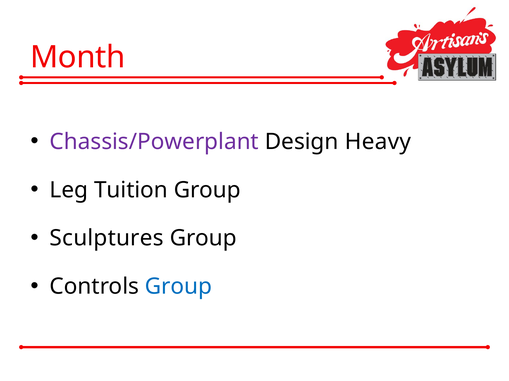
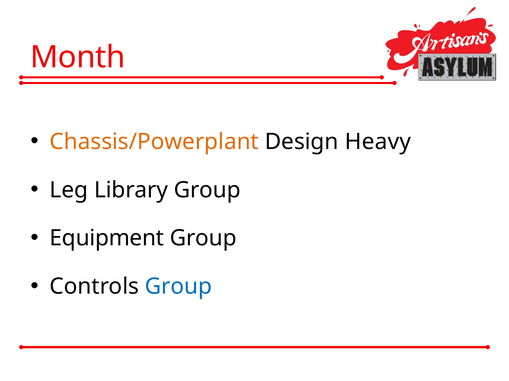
Chassis/Powerplant colour: purple -> orange (154, 142)
Tuition: Tuition -> Library (131, 190)
Sculptures: Sculptures -> Equipment (107, 239)
